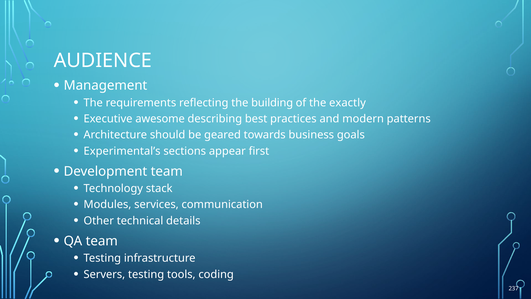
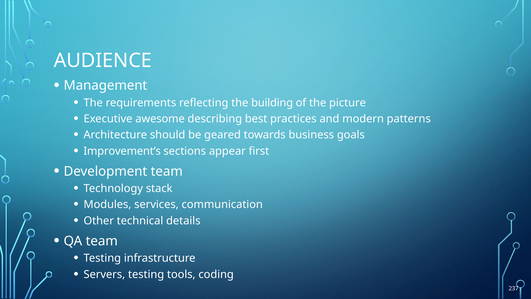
exactly: exactly -> picture (348, 103)
Experimental’s: Experimental’s -> Improvement’s (122, 151)
